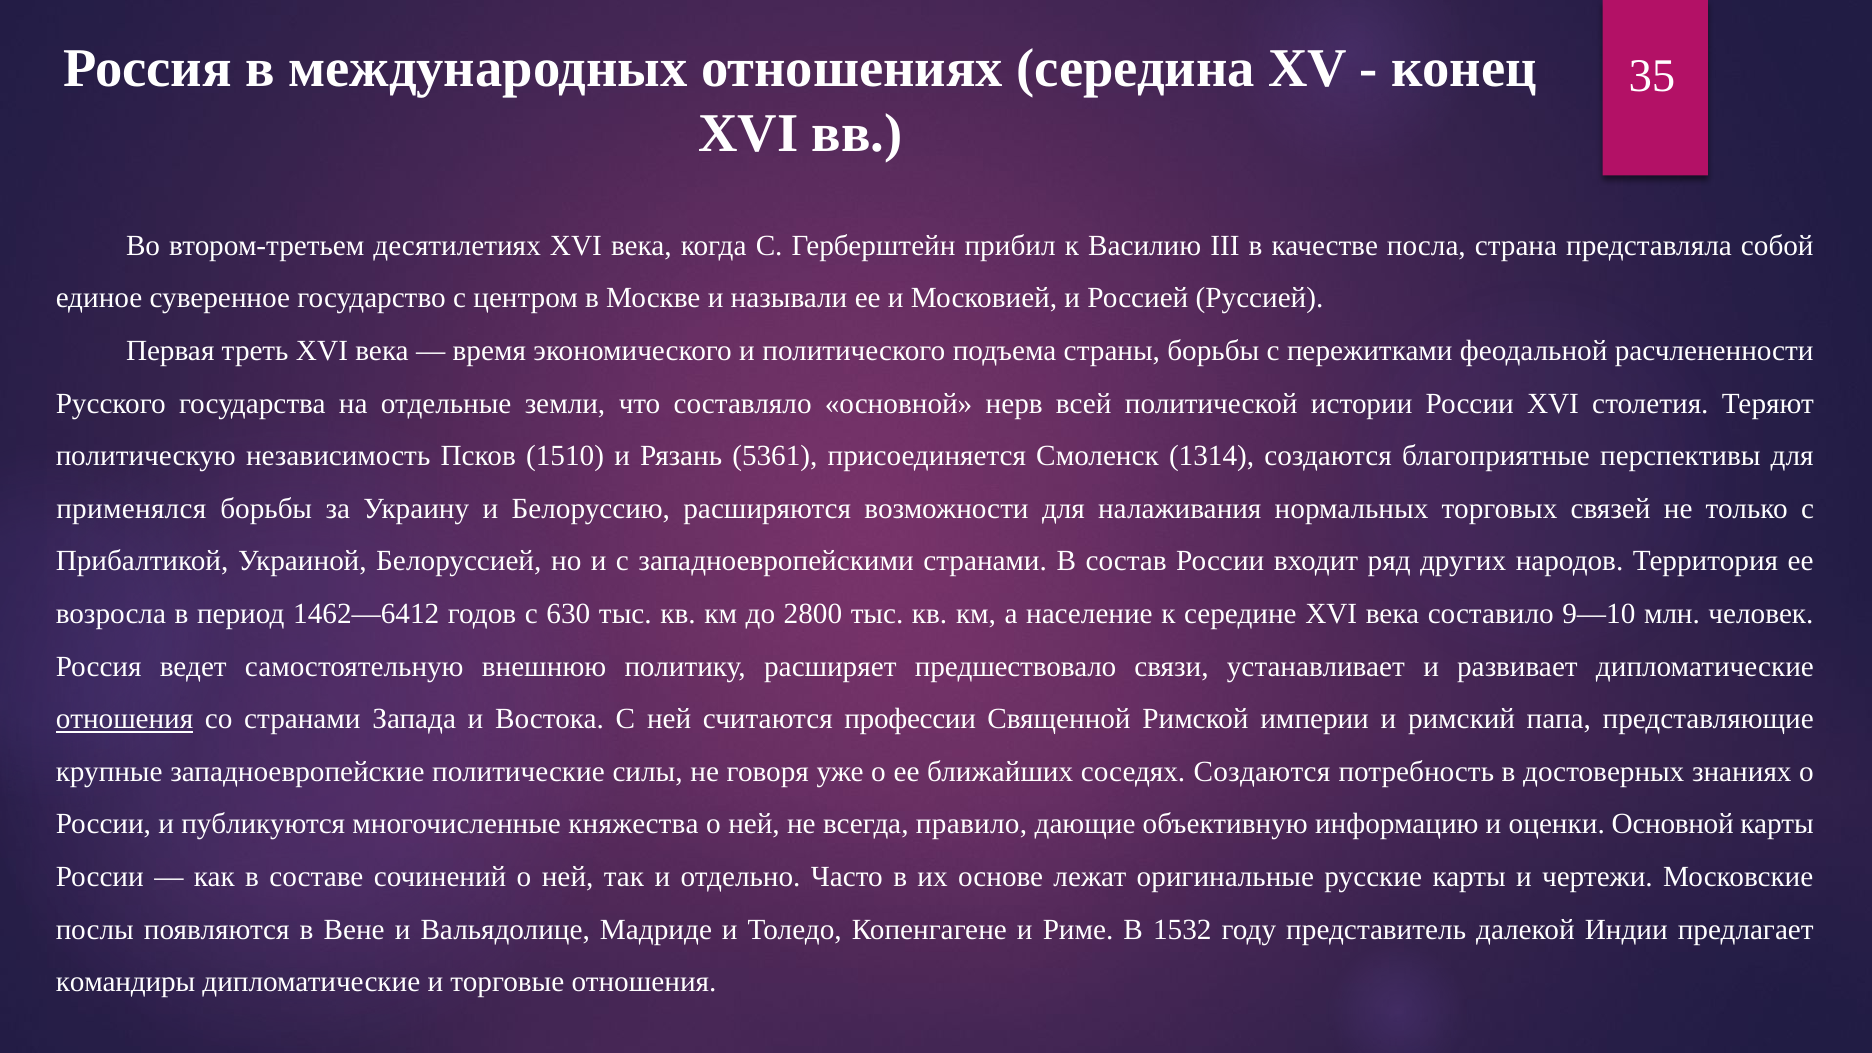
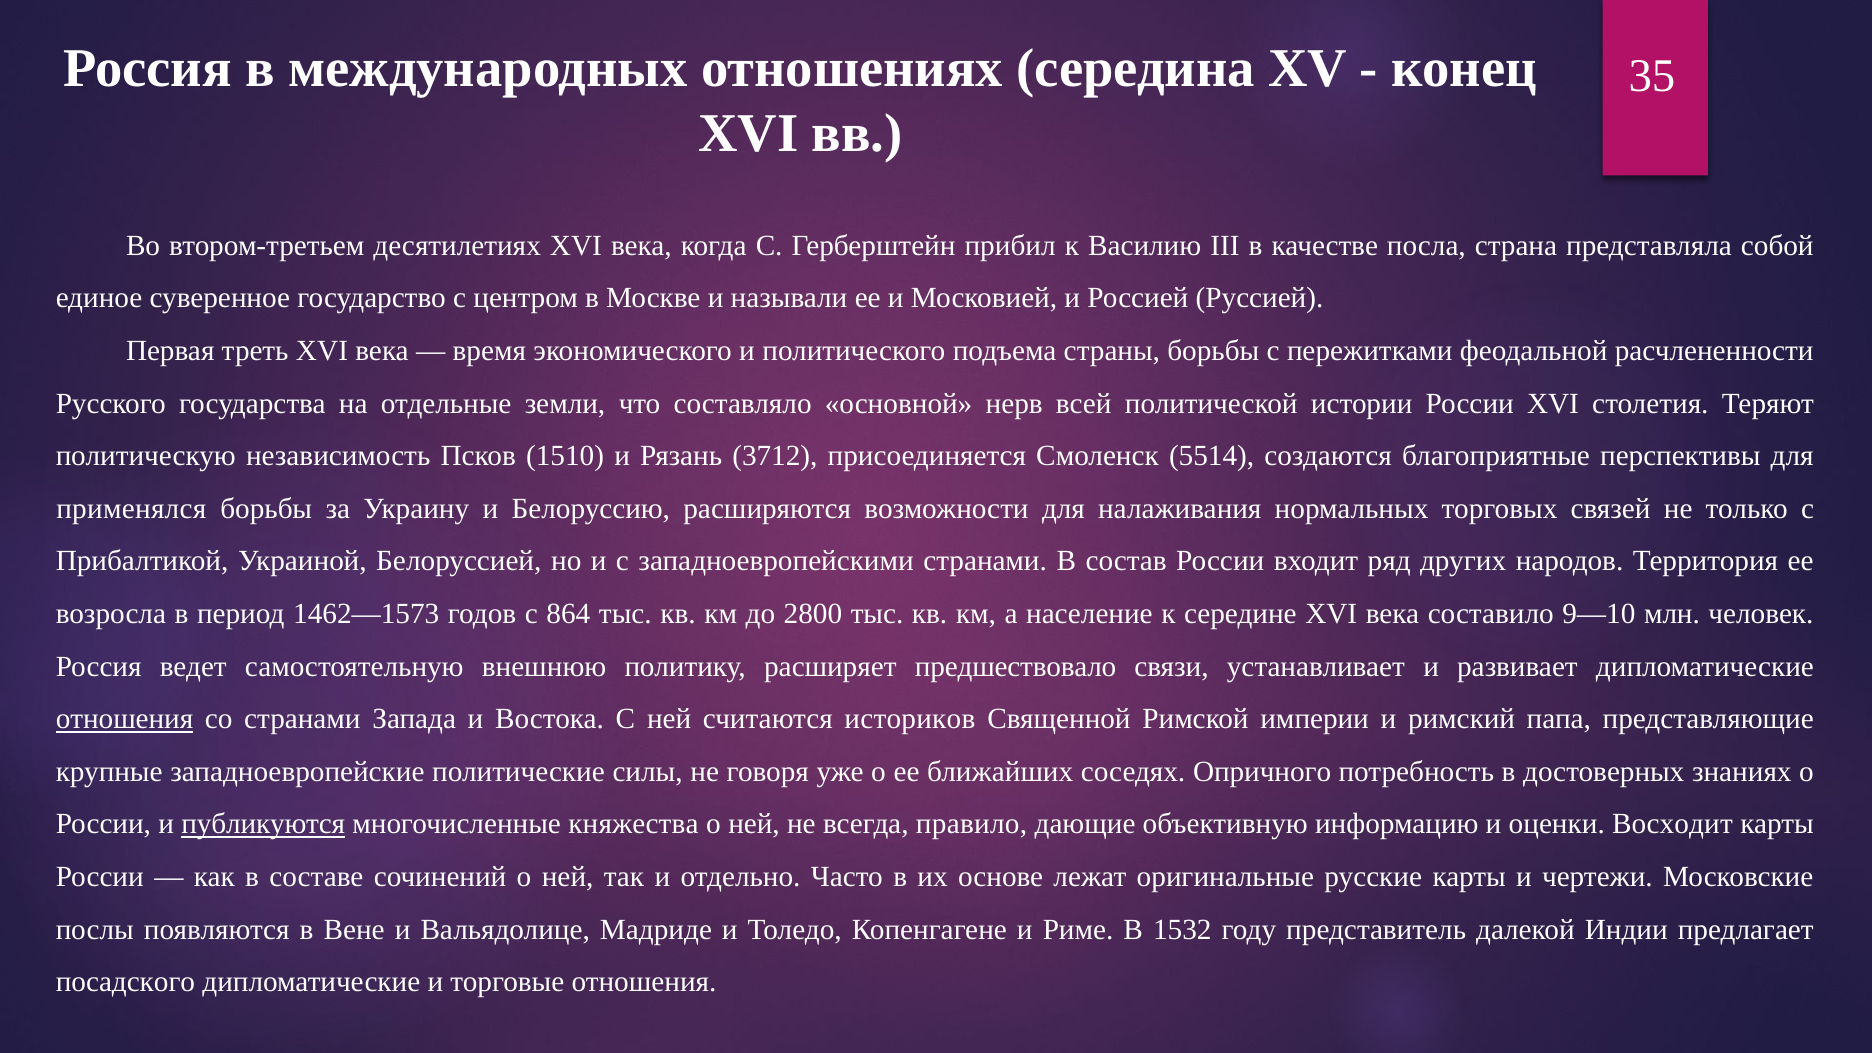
5361: 5361 -> 3712 (775, 456)
1314: 1314 -> 5514 (1212, 456)
1462—6412: 1462—6412 -> 1462—1573 (366, 614)
630: 630 -> 864 (568, 614)
профессии: профессии -> историков (910, 719)
соседях Создаются: Создаются -> Опричного (1262, 772)
публикуются underline: none -> present (263, 824)
оценки Основной: Основной -> Восходит (1672, 824)
командиры: командиры -> посадского (125, 982)
